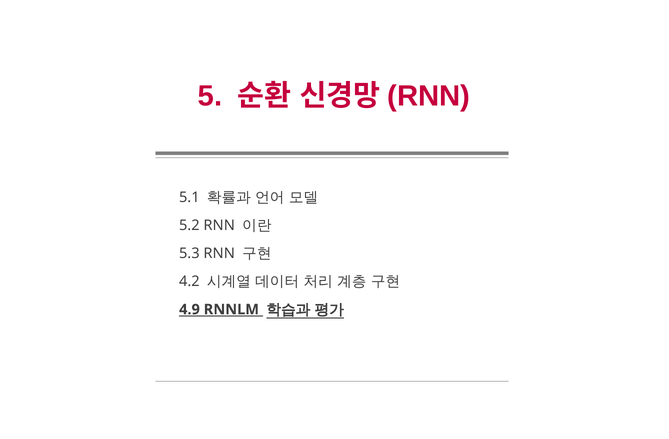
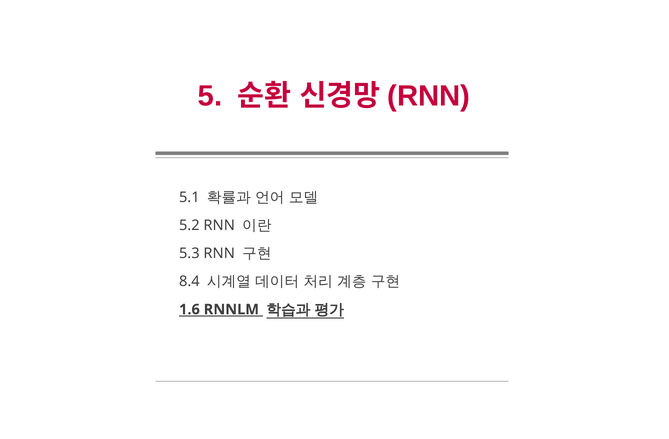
4.2: 4.2 -> 8.4 (189, 282)
4.9: 4.9 -> 1.6 (189, 310)
